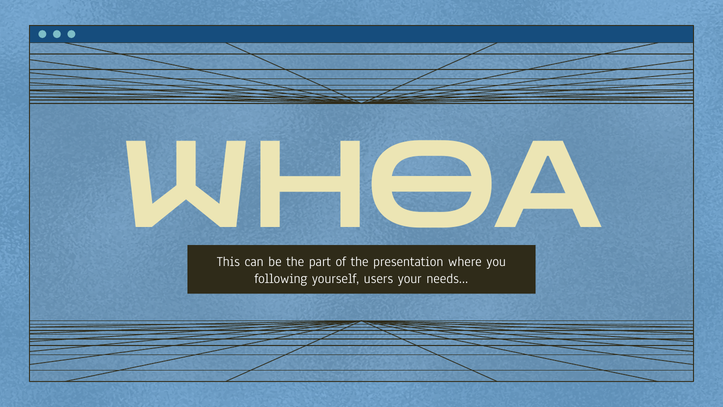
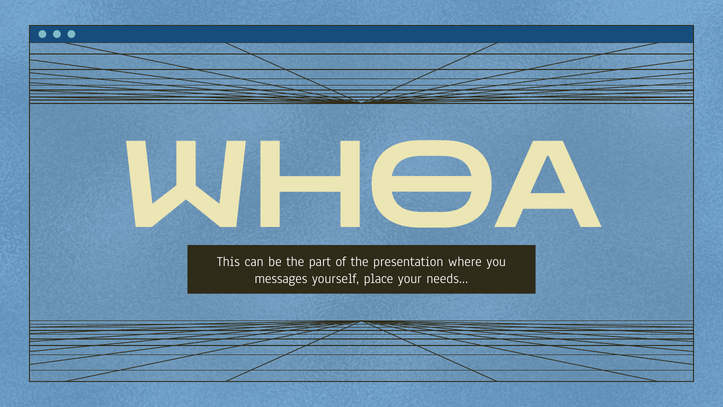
following: following -> messages (281, 278)
users: users -> place (379, 278)
